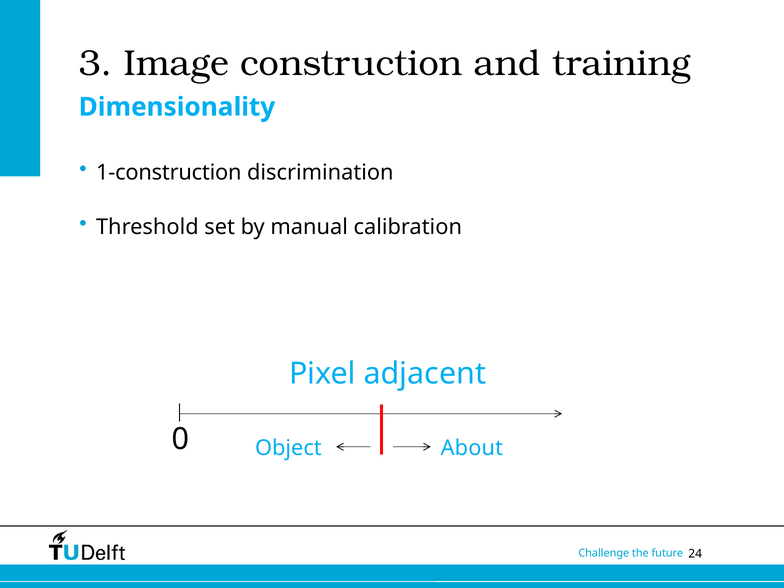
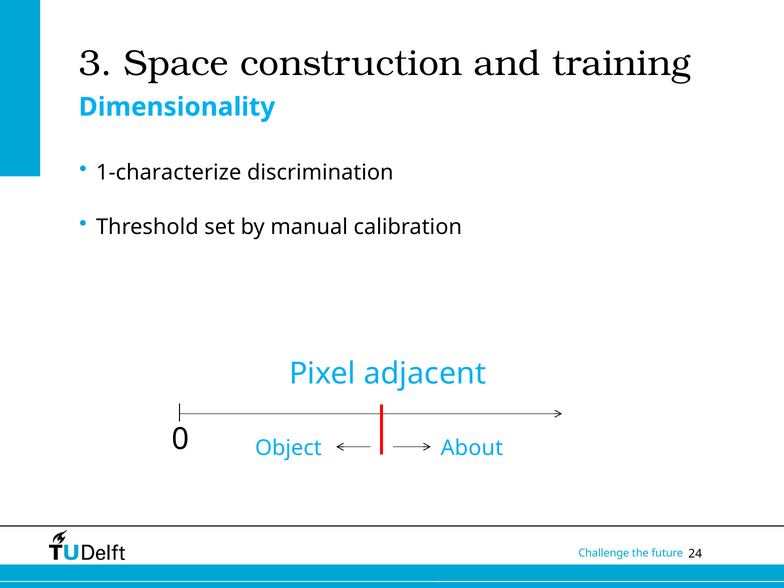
Image: Image -> Space (176, 63)
1-construction: 1-construction -> 1-characterize (169, 172)
